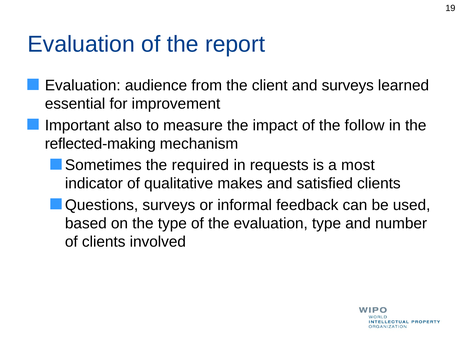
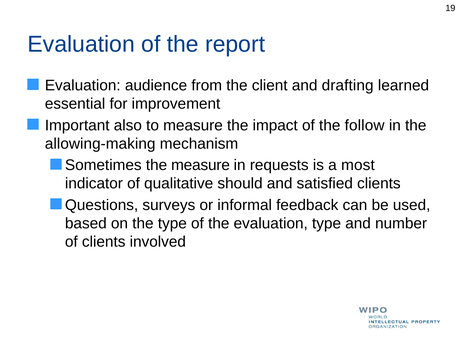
and surveys: surveys -> drafting (348, 85)
reflected-making: reflected-making -> allowing-making (100, 144)
the required: required -> measure (201, 165)
makes: makes -> should (240, 184)
